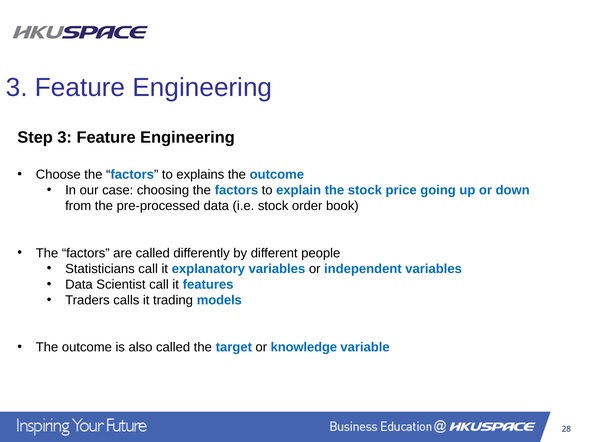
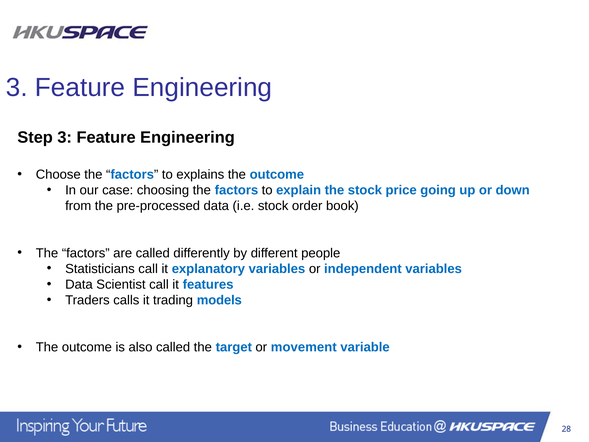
knowledge: knowledge -> movement (304, 347)
